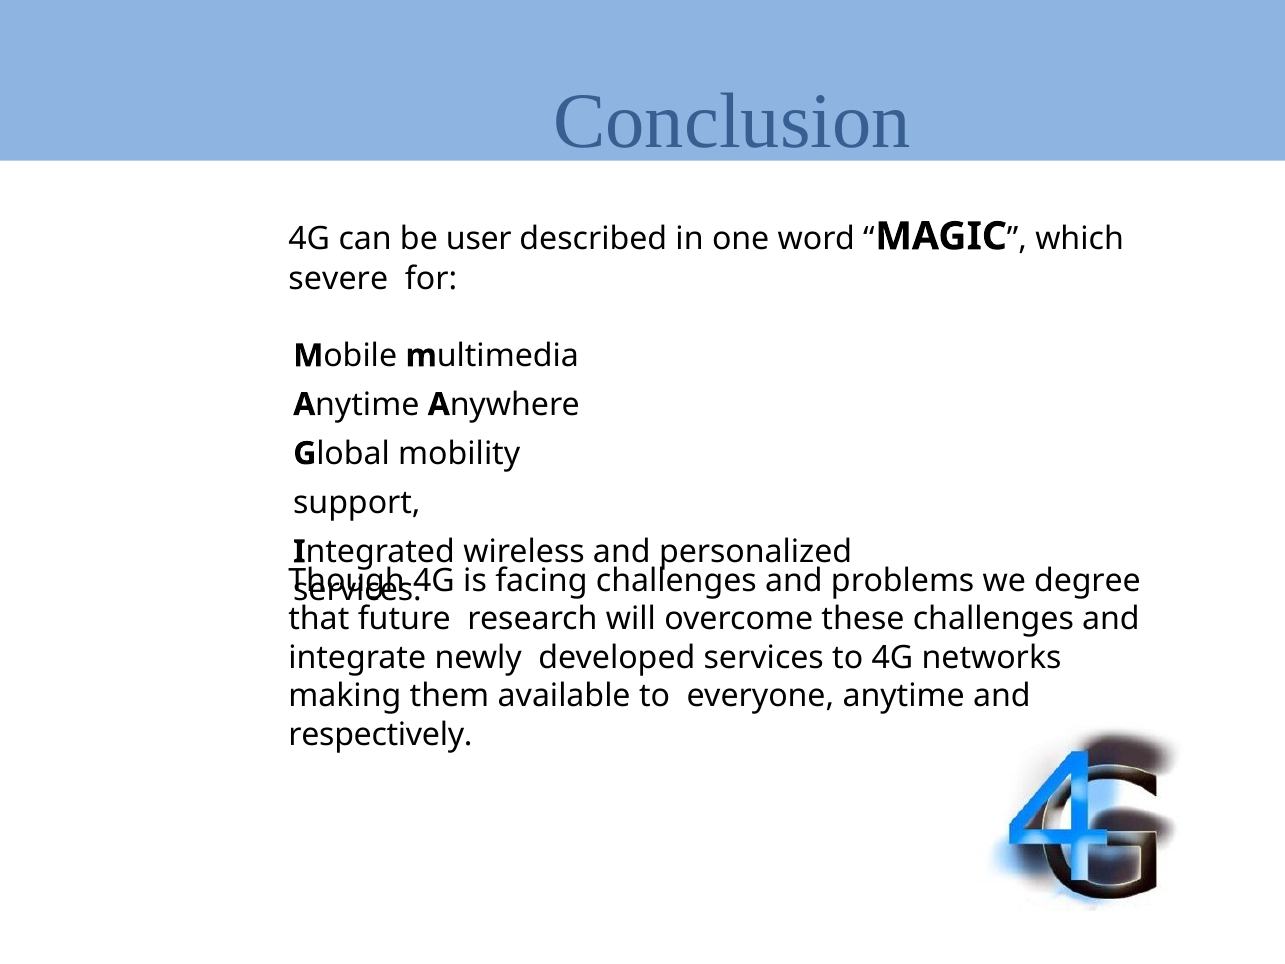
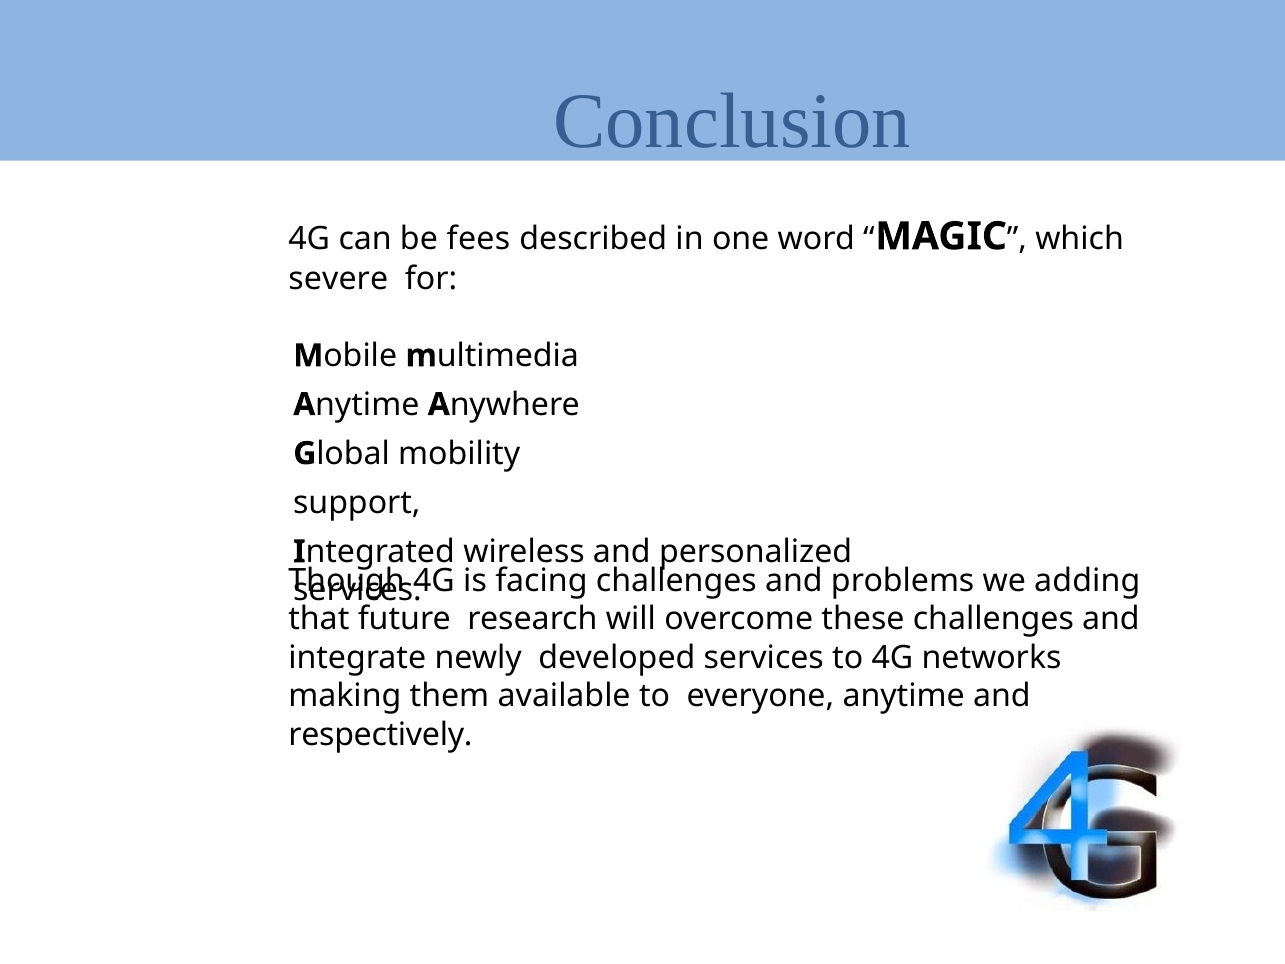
user: user -> fees (478, 239)
degree: degree -> adding (1087, 580)
